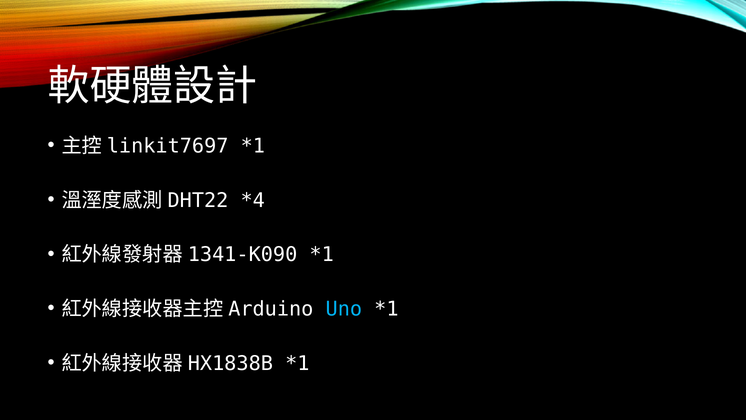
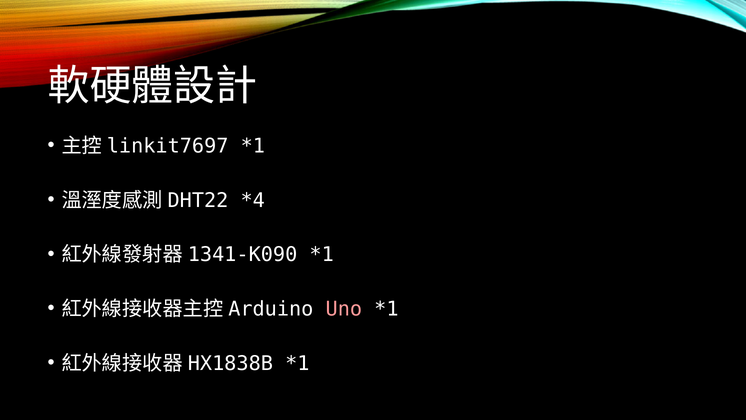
Uno colour: light blue -> pink (344, 309)
